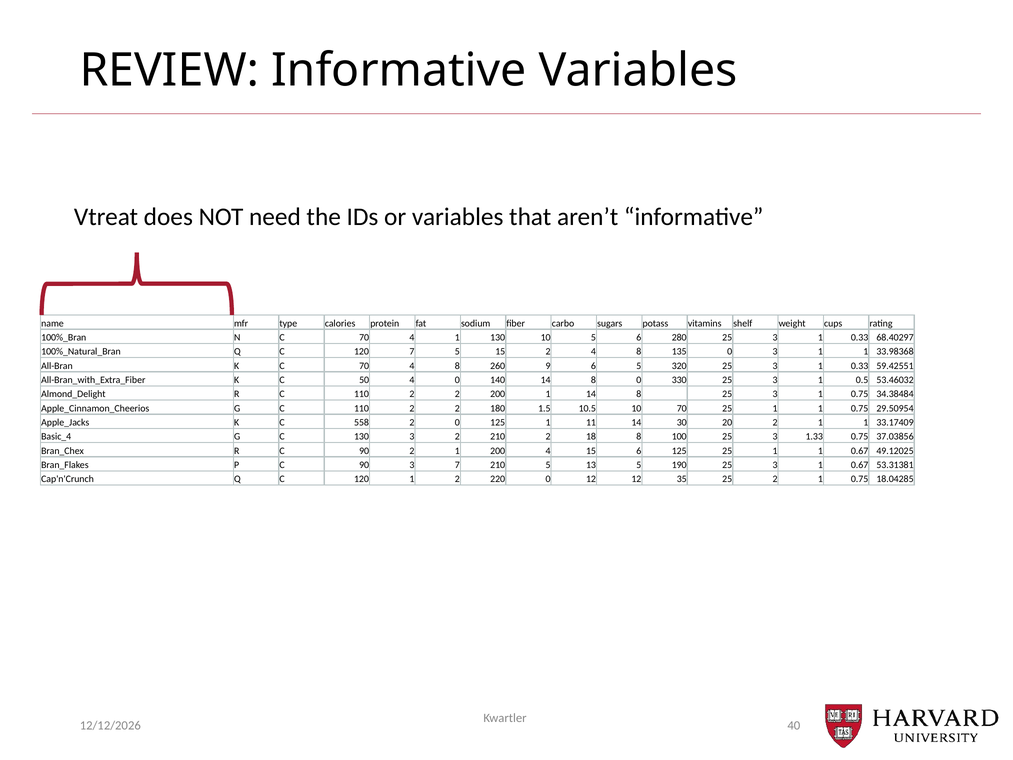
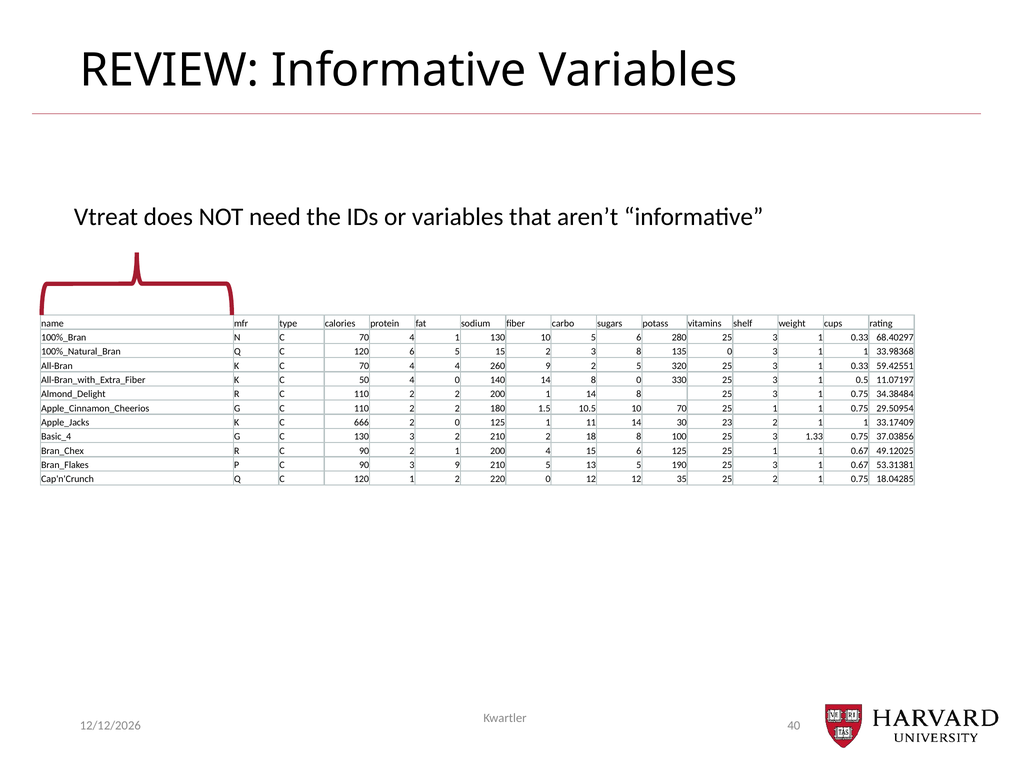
120 7: 7 -> 6 (412, 351)
2 4: 4 -> 3 (593, 351)
70 4 8: 8 -> 4 (457, 366)
9 6: 6 -> 2 (593, 366)
53.46032: 53.46032 -> 11.07197 (895, 380)
558: 558 -> 666 (361, 422)
20: 20 -> 23 (727, 422)
3 7: 7 -> 9 (457, 465)
